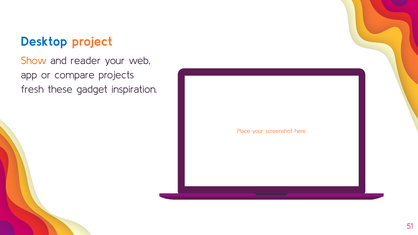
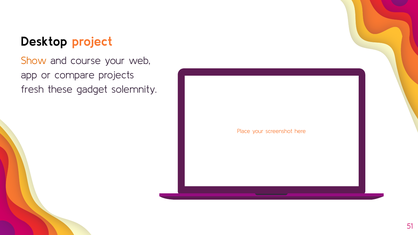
Desktop colour: blue -> black (44, 42)
reader: reader -> course (86, 61)
inspiration: inspiration -> solemnity (134, 89)
